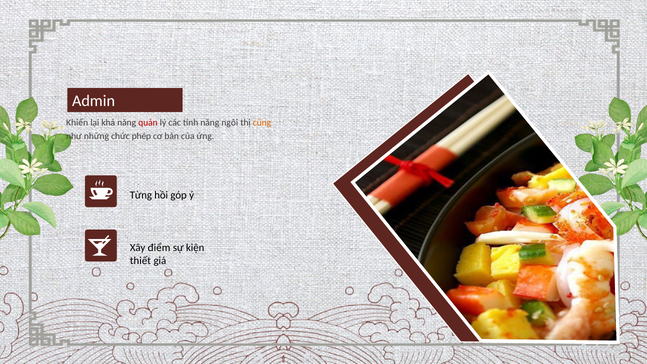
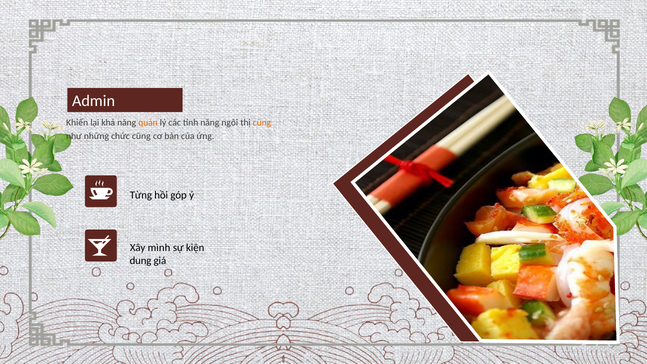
quản colour: red -> orange (148, 123)
chức phép: phép -> cũng (141, 136)
điểm: điểm -> mình (159, 248)
thiết: thiết -> dung (141, 261)
